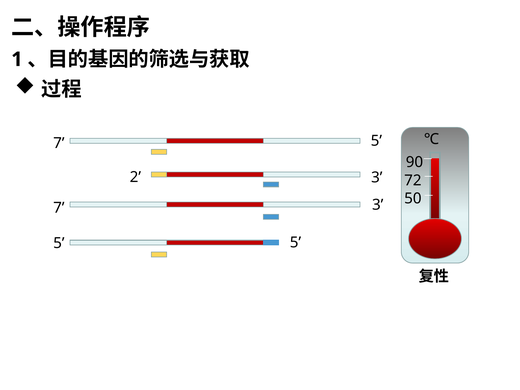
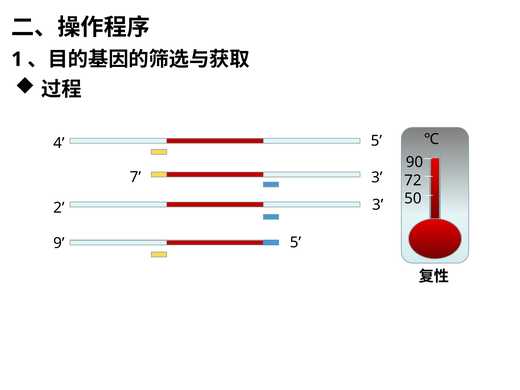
7: 7 -> 4 (59, 143)
2: 2 -> 7 (135, 177)
7: 7 -> 2 (59, 208)
5: 5 -> 9 (59, 243)
